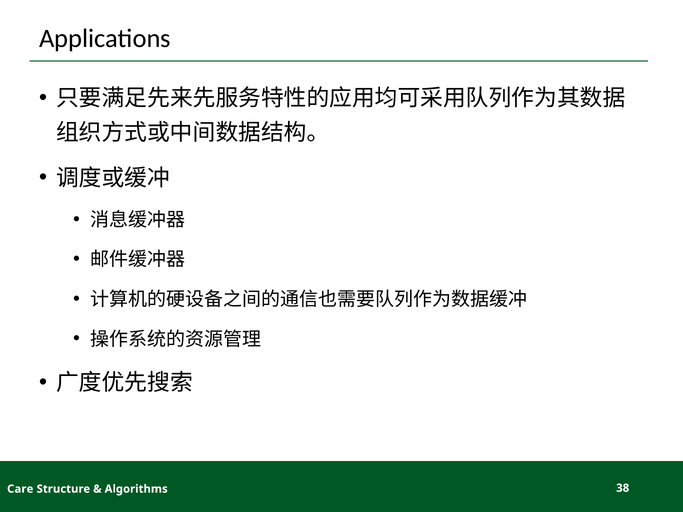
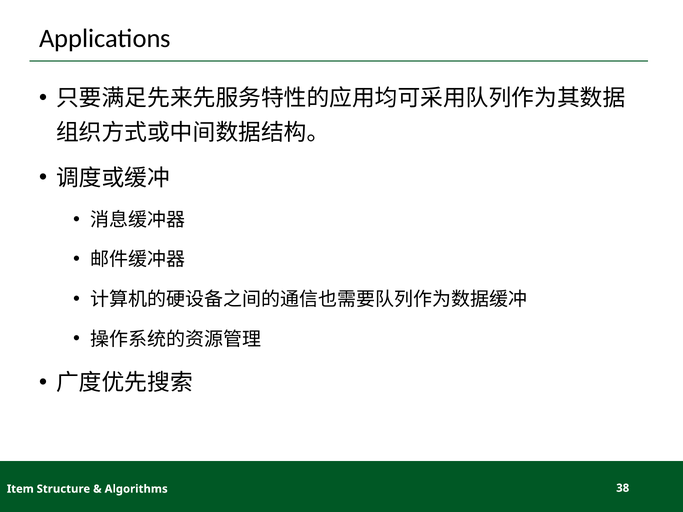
Care: Care -> Item (20, 489)
